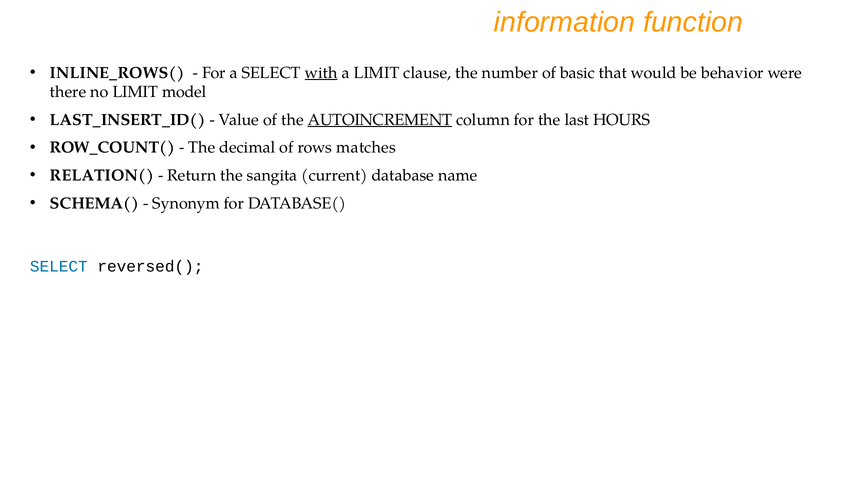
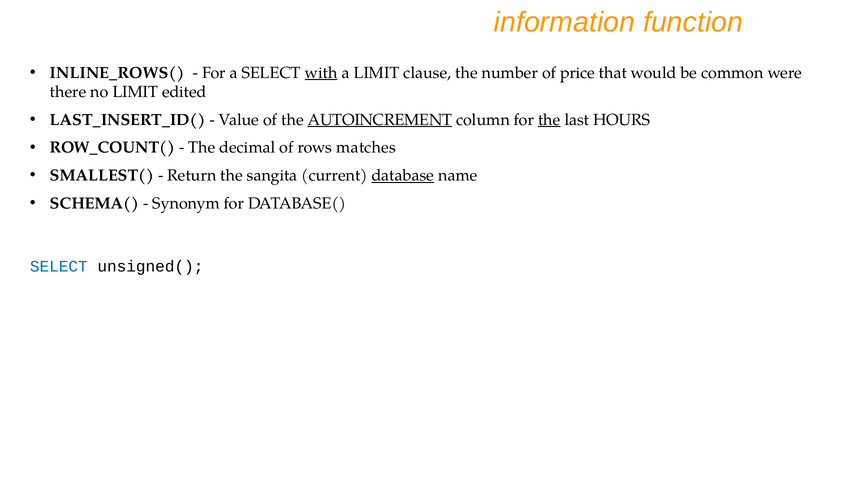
basic: basic -> price (578, 73)
behavior: behavior -> common (732, 73)
model: model -> edited (184, 92)
the underline: none -> present (549, 120)
RELATION(: RELATION( -> SMALLEST( (102, 176)
database underline: none -> present (403, 176)
reversed(: reversed( -> unsigned( (150, 266)
